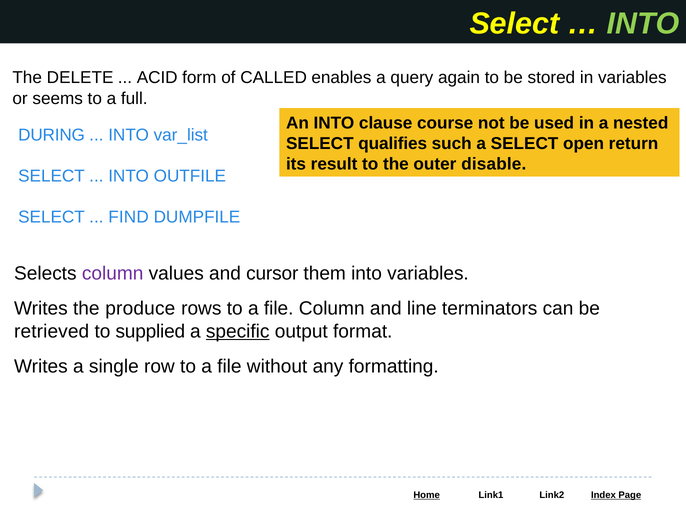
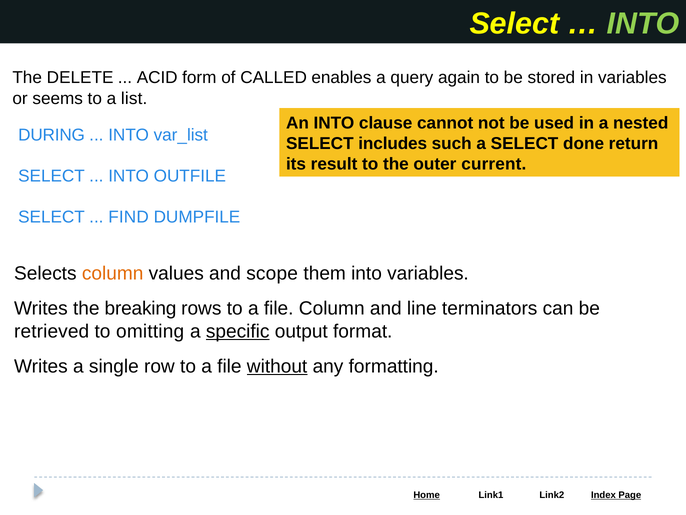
full: full -> list (134, 98)
course: course -> cannot (445, 123)
qualifies: qualifies -> includes (393, 143)
open: open -> done (584, 143)
disable: disable -> current (494, 164)
column colour: purple -> orange (113, 273)
cursor: cursor -> scope (272, 273)
produce: produce -> breaking (141, 308)
supplied: supplied -> omitting (150, 331)
without underline: none -> present (277, 366)
